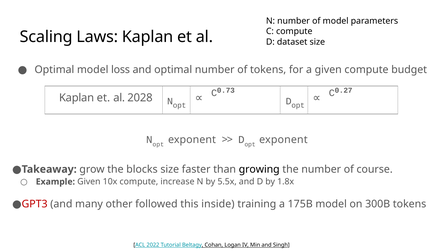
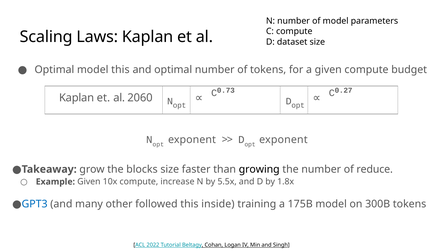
model loss: loss -> this (120, 70)
2028: 2028 -> 2060 (140, 98)
course: course -> reduce (375, 169)
GPT3 colour: red -> blue (35, 204)
